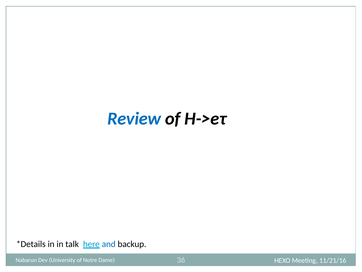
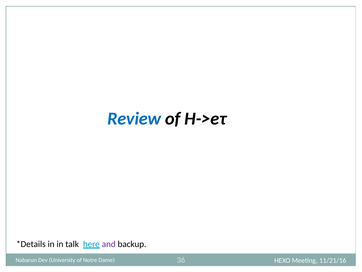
and colour: blue -> purple (109, 244)
